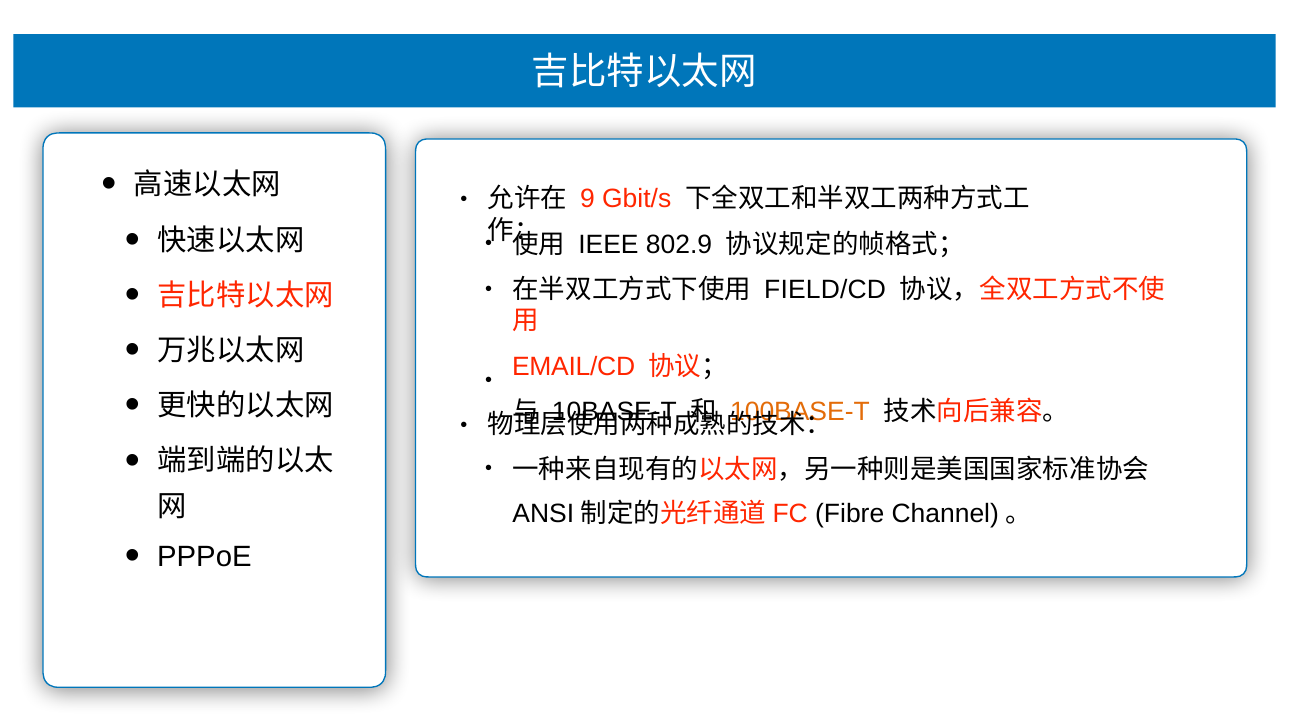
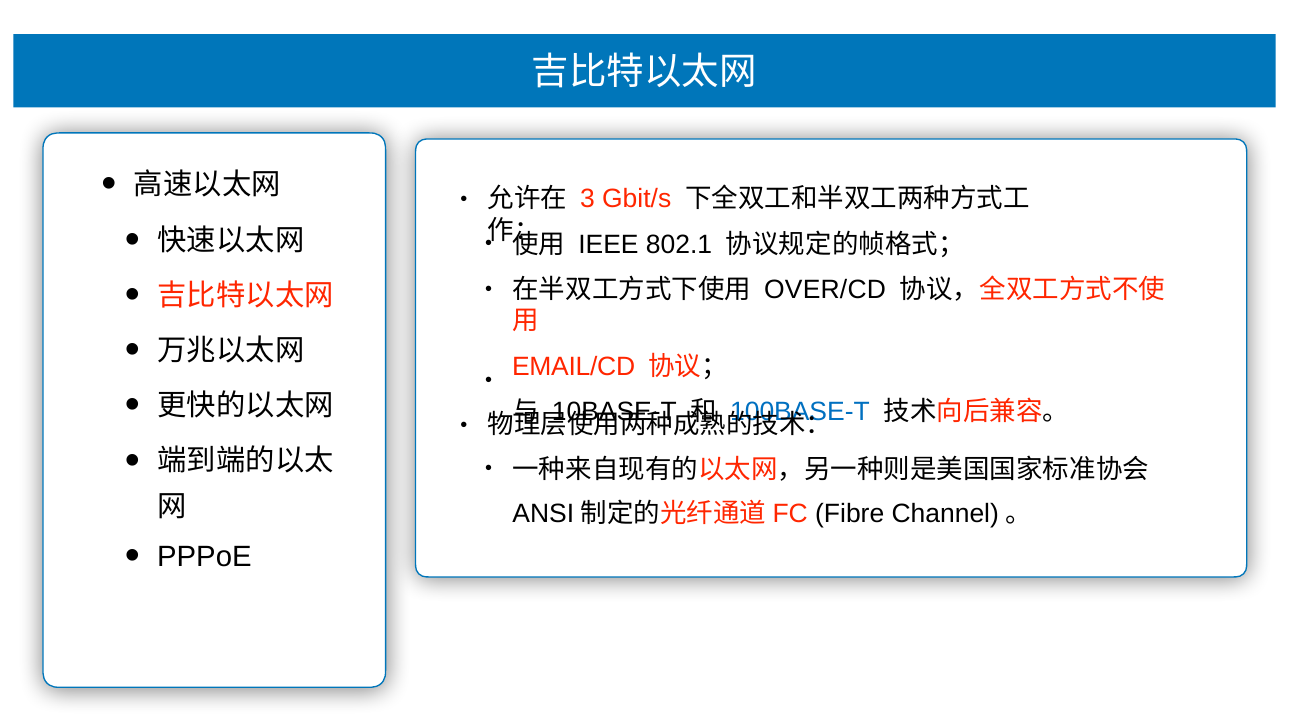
9: 9 -> 3 (587, 199)
802.9: 802.9 -> 802.1 (679, 244)
FIELD/CD: FIELD/CD -> OVER/CD (825, 290)
100BASE-T colour: orange -> blue (800, 412)
